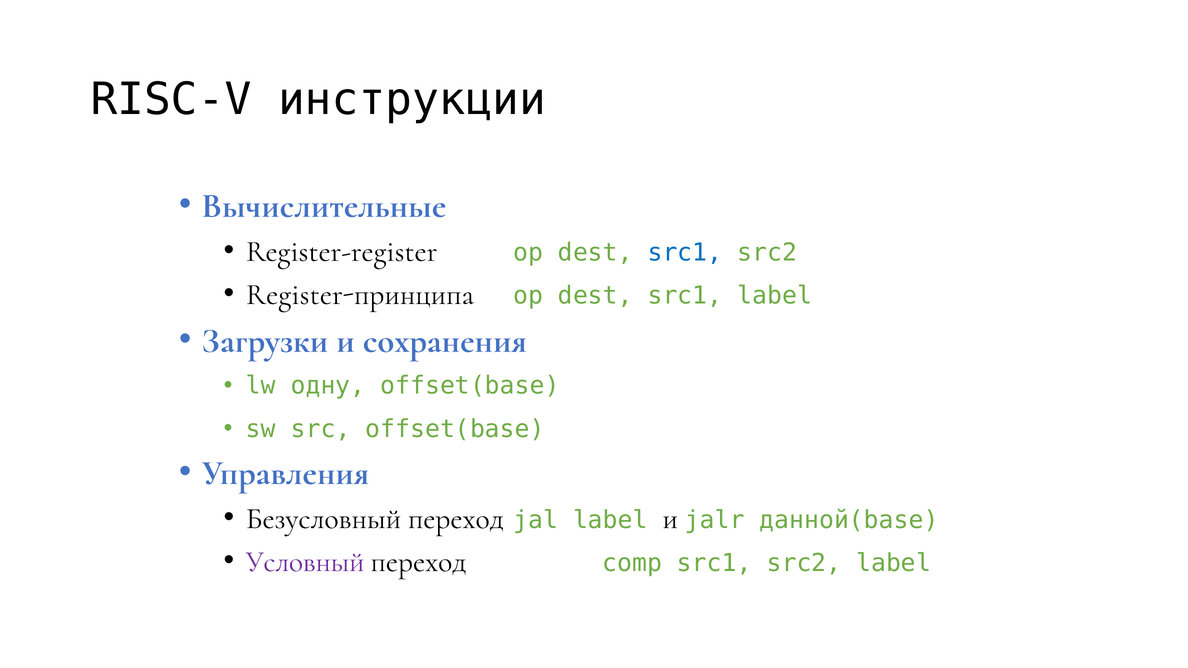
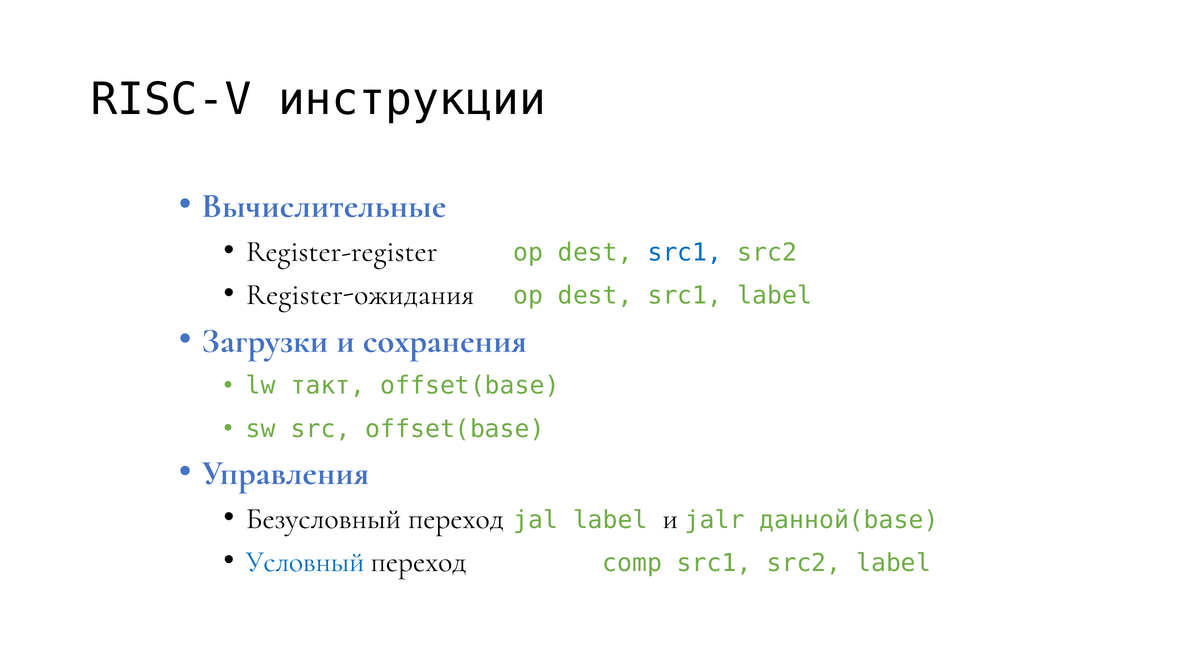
Register-принципа: Register-принципа -> Register-ожидания (360, 294)
одну: одну -> такт (328, 386)
Условный colour: purple -> blue (305, 562)
